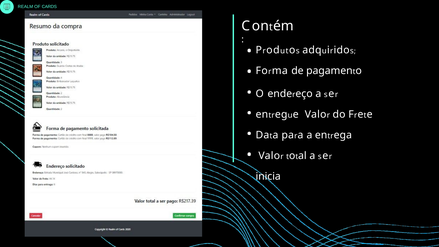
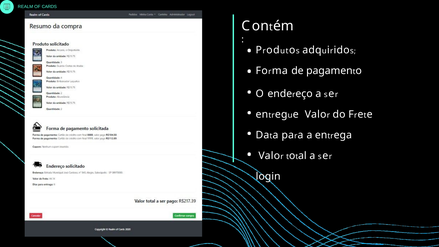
inicia: inicia -> login (268, 176)
